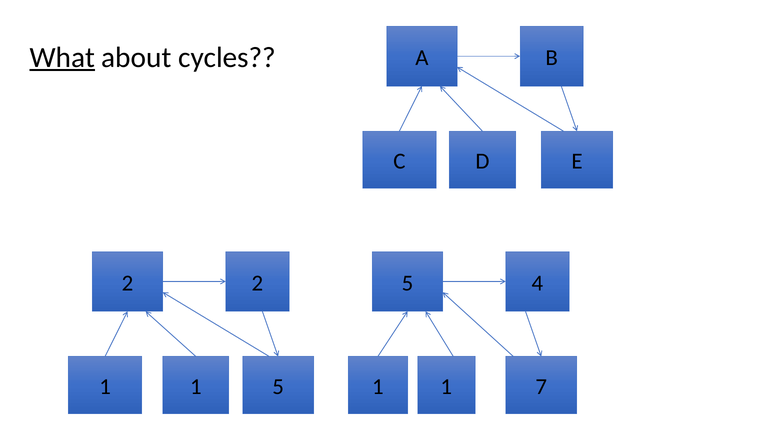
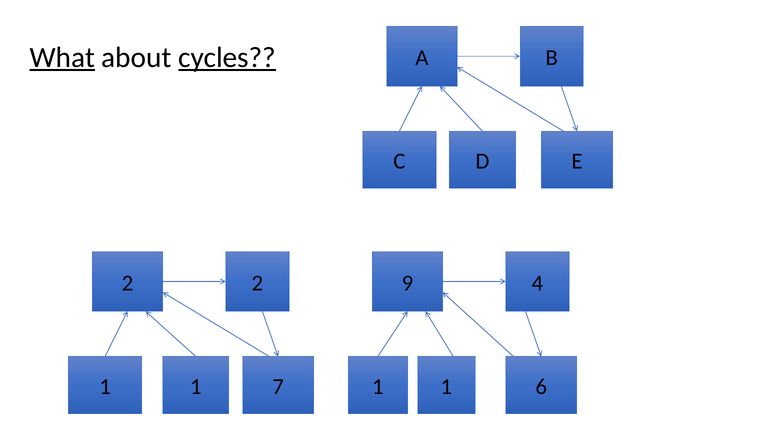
cycles underline: none -> present (227, 58)
2 5: 5 -> 9 (408, 283)
1 5: 5 -> 7 (278, 387)
7: 7 -> 6 (541, 387)
